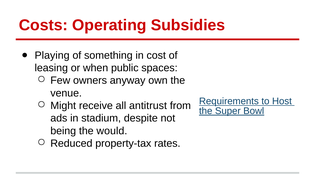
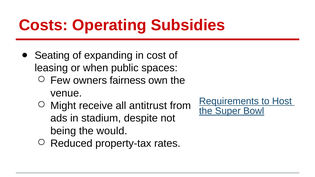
Playing: Playing -> Seating (52, 55)
something: something -> expanding (108, 55)
anyway: anyway -> fairness (128, 81)
